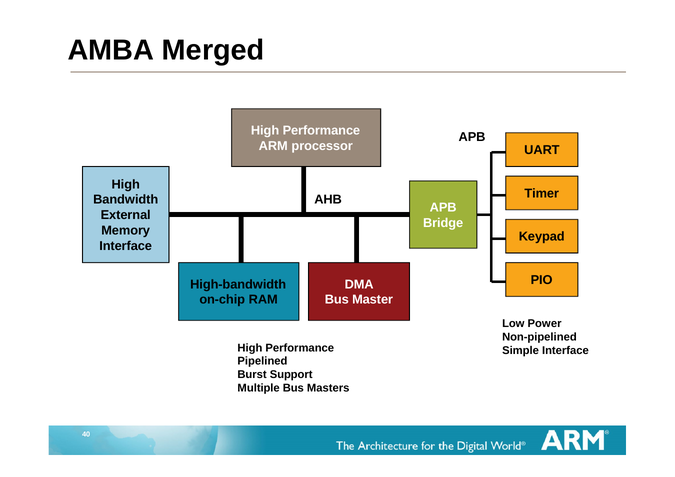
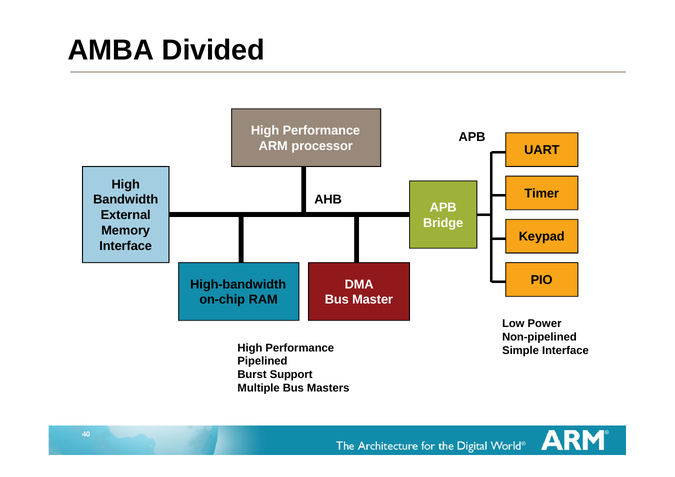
Merged: Merged -> Divided (213, 50)
